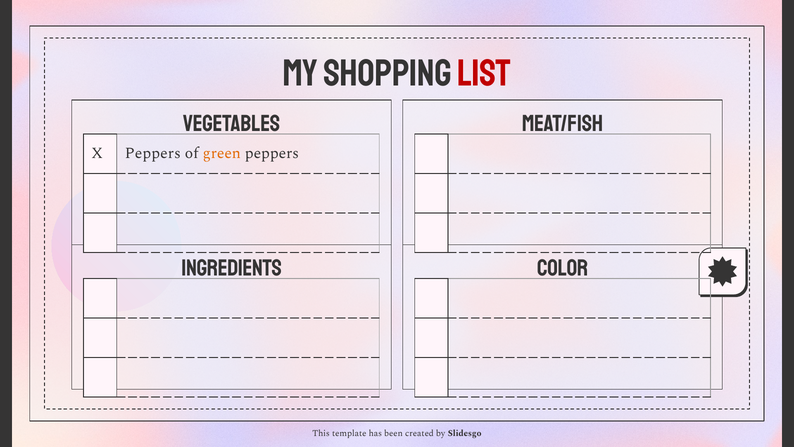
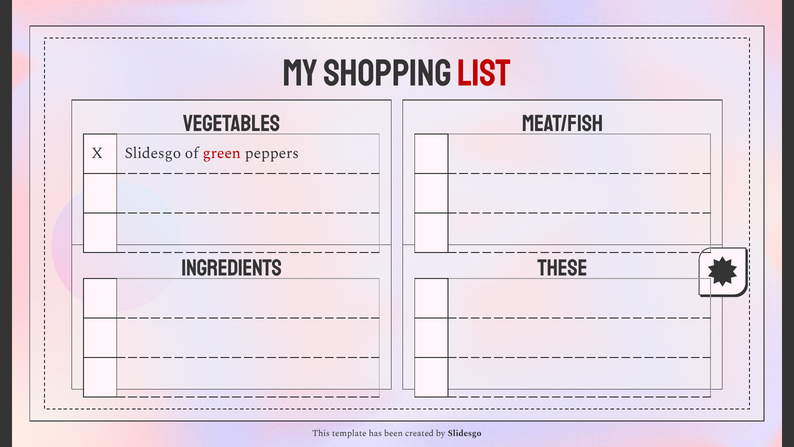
X Peppers: Peppers -> Slidesgo (153, 153)
green colour: orange -> red (222, 153)
COLOR: COLOR -> THESE (562, 268)
